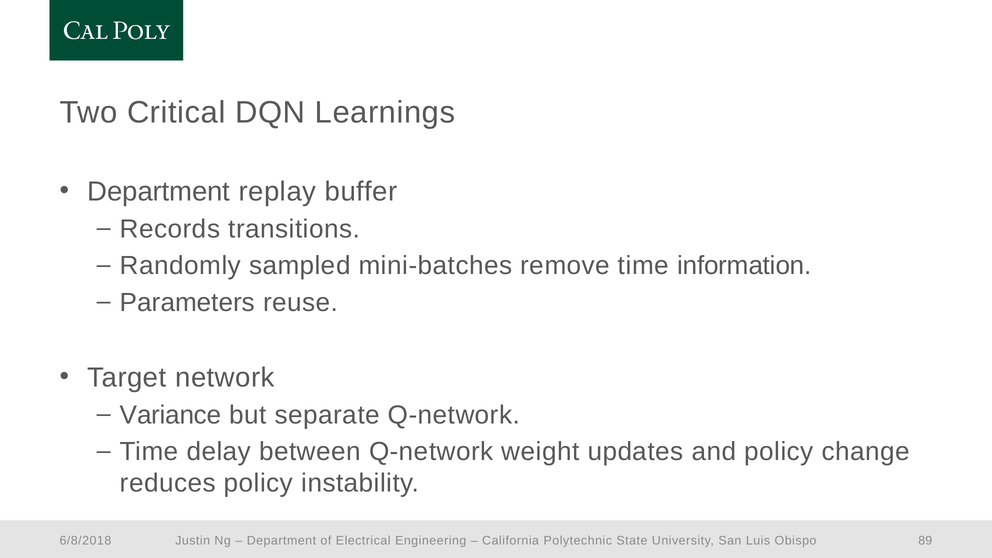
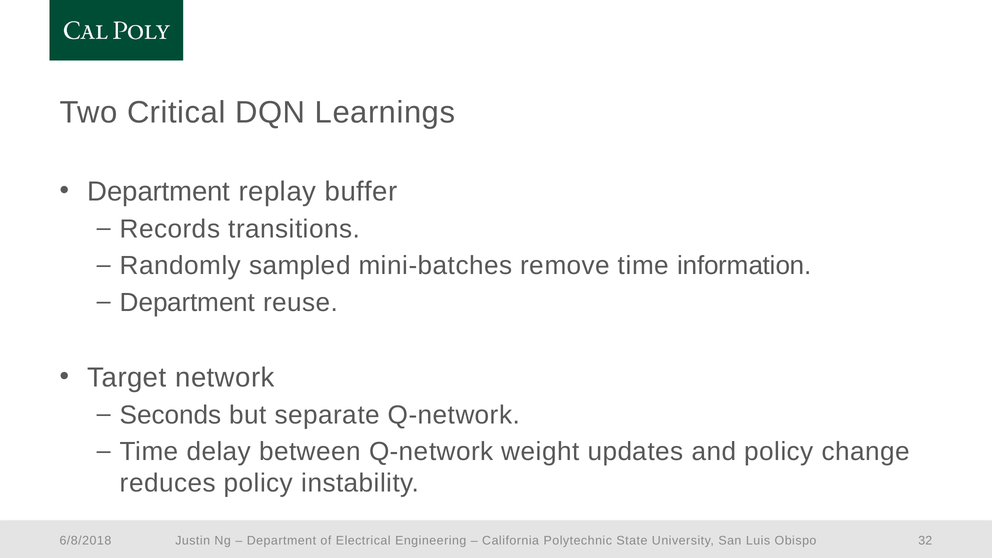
Parameters: Parameters -> Department (188, 303)
Variance: Variance -> Seconds (171, 415)
89: 89 -> 32 (925, 541)
